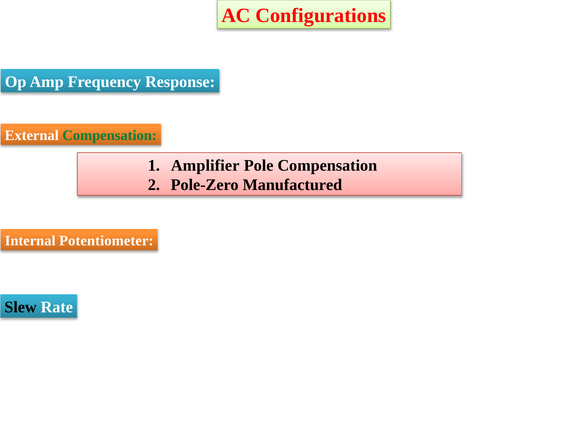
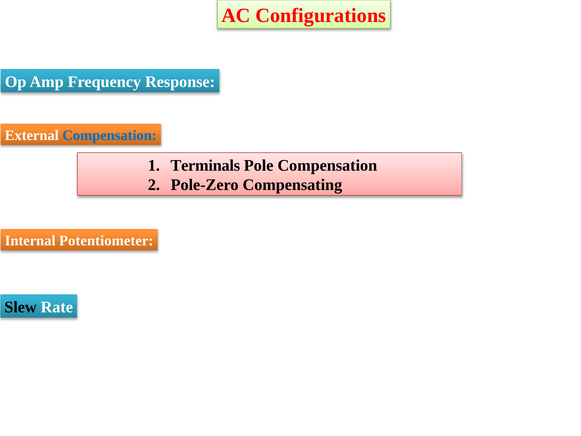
Compensation colour: green -> blue (110, 135)
Amplifier: Amplifier -> Terminals (205, 165)
Manufactured: Manufactured -> Compensating (292, 185)
